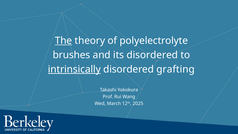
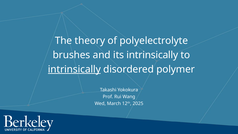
The underline: present -> none (63, 41)
its disordered: disordered -> intrinsically (152, 55)
grafting: grafting -> polymer (176, 69)
